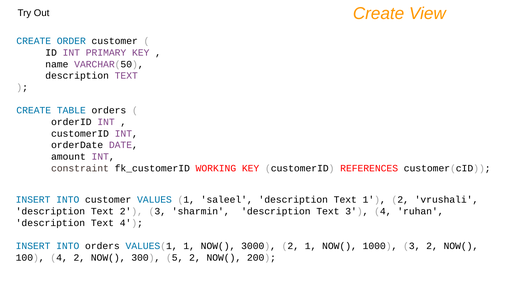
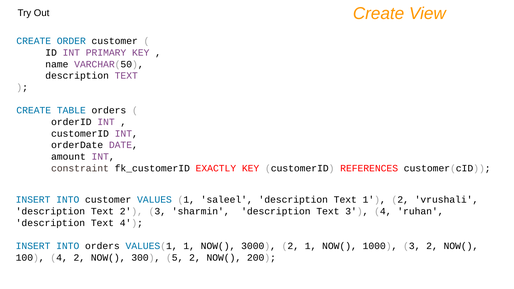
WORKING: WORKING -> EXACTLY (216, 168)
